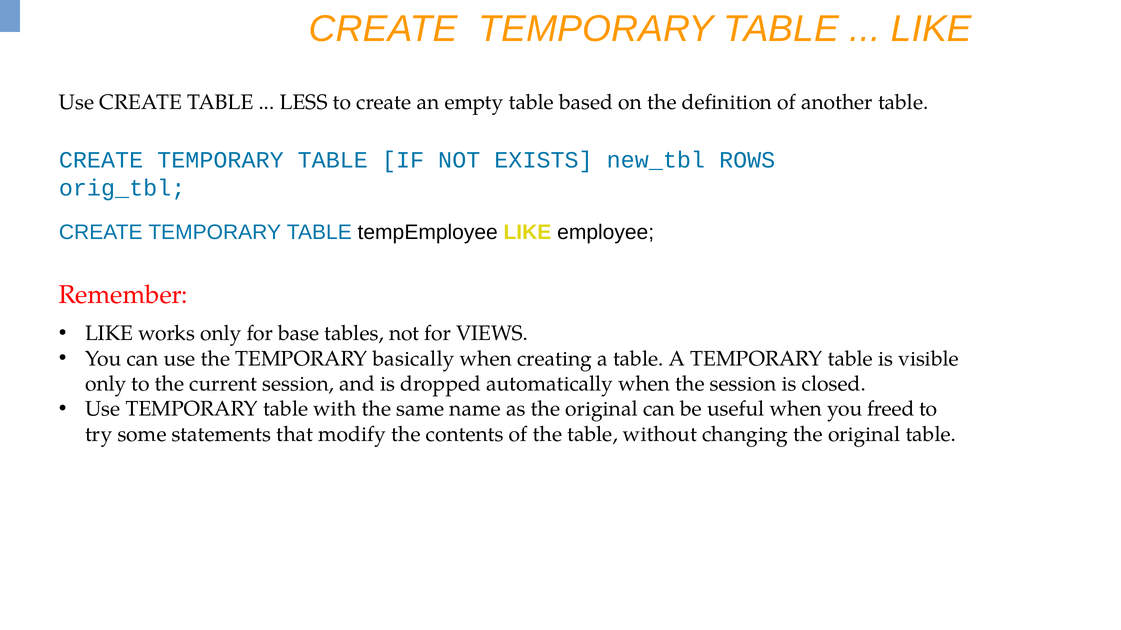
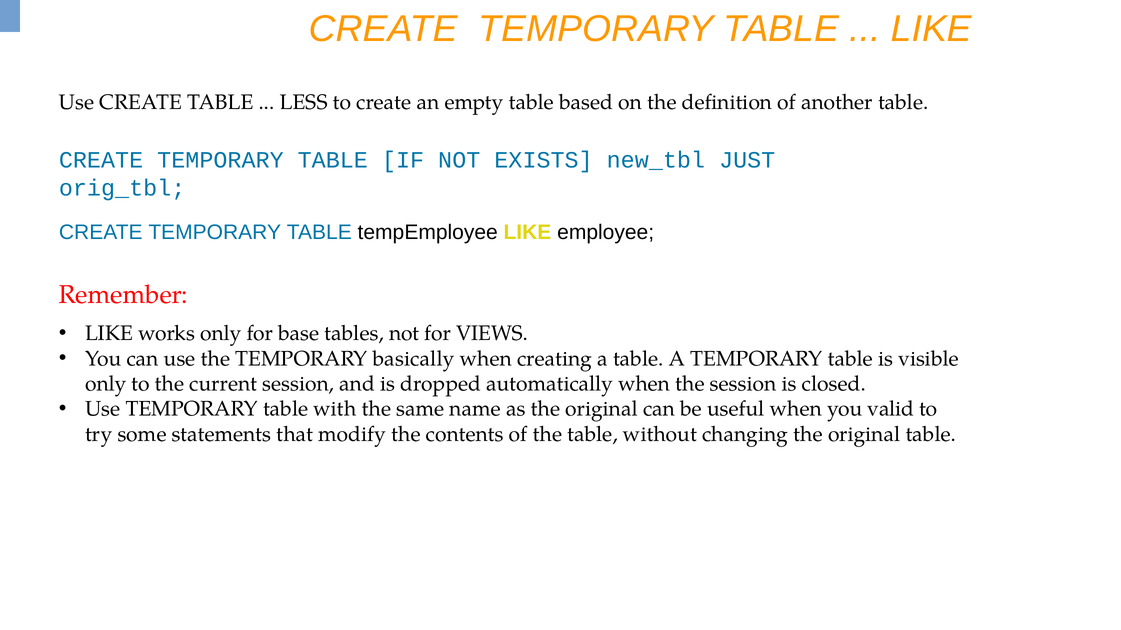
ROWS: ROWS -> JUST (747, 160)
freed: freed -> valid (891, 409)
